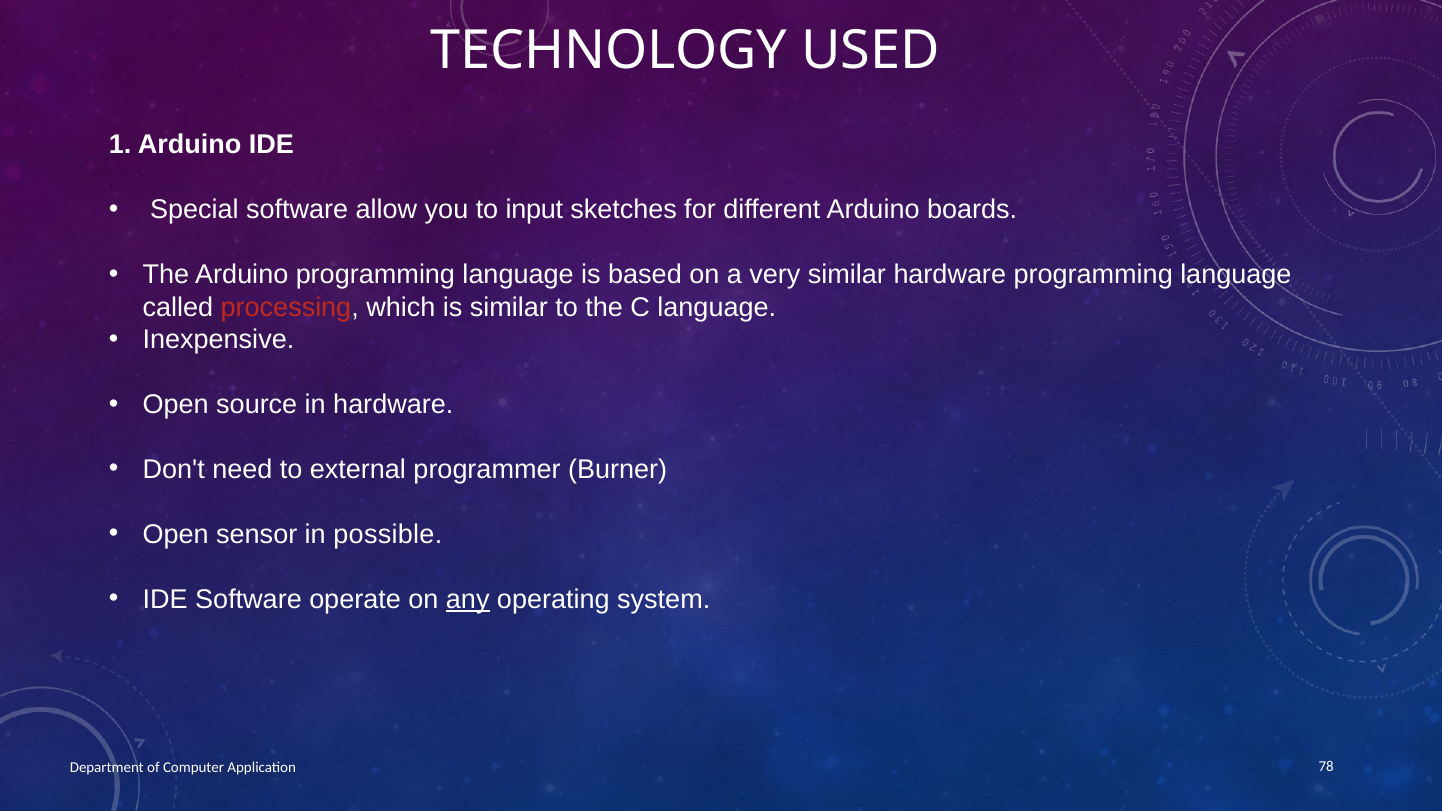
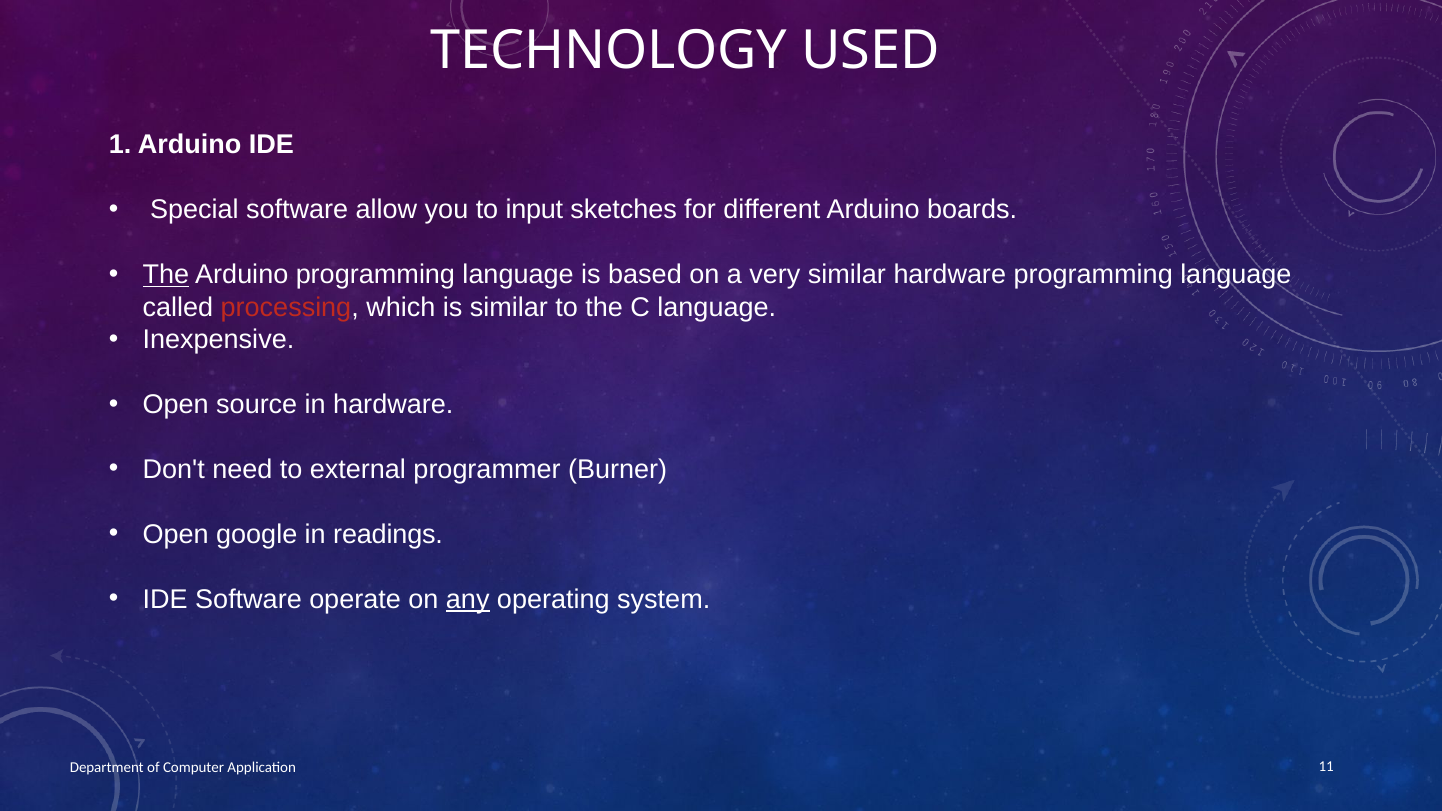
The underline: none -> present (166, 275)
sensor: sensor -> google (257, 534)
possible: possible -> readings (388, 534)
78: 78 -> 11 (1326, 766)
